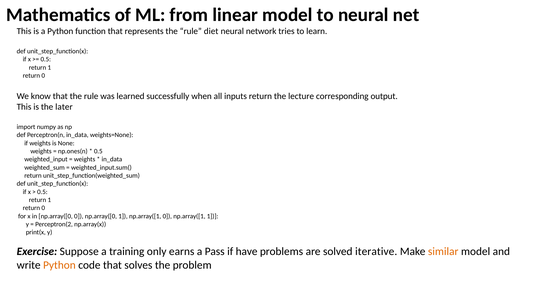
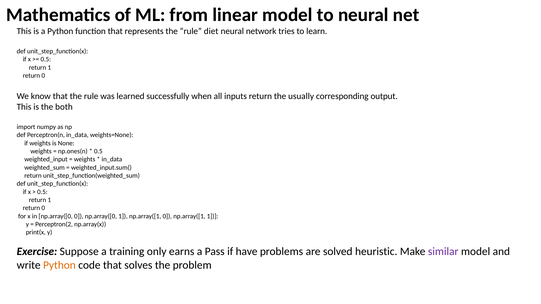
lecture: lecture -> usually (301, 96)
later: later -> both (64, 107)
iterative: iterative -> heuristic (376, 252)
similar colour: orange -> purple (443, 252)
